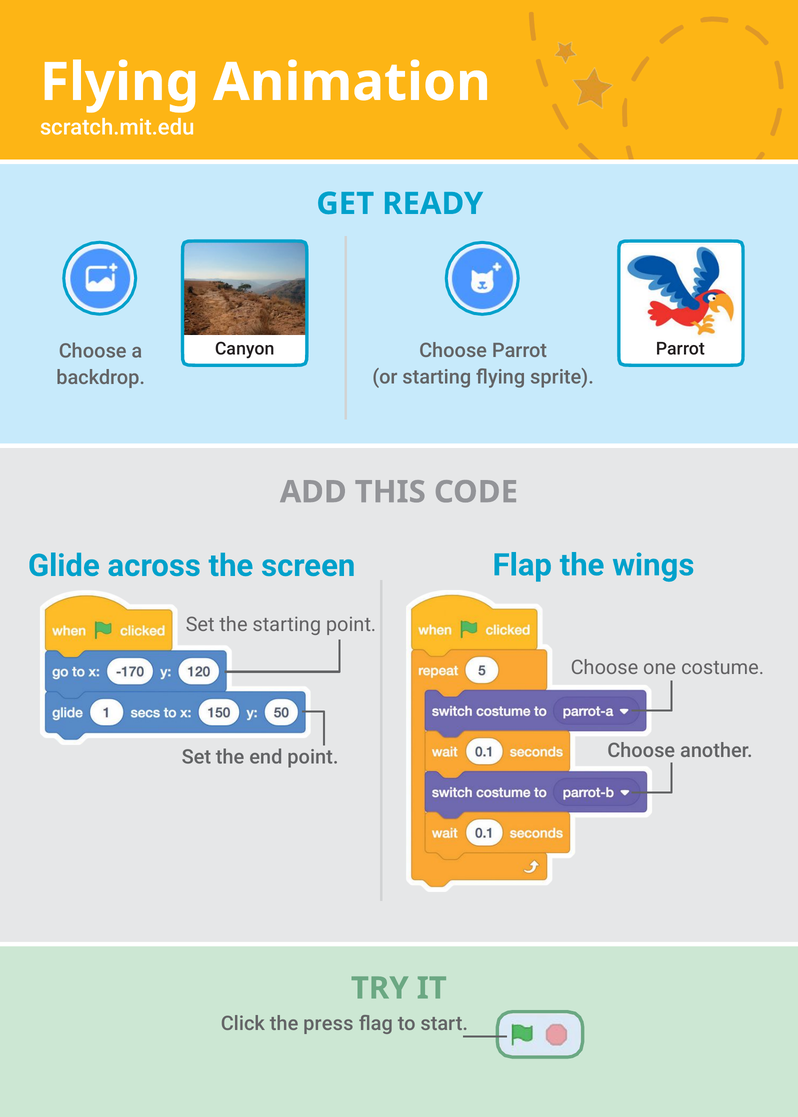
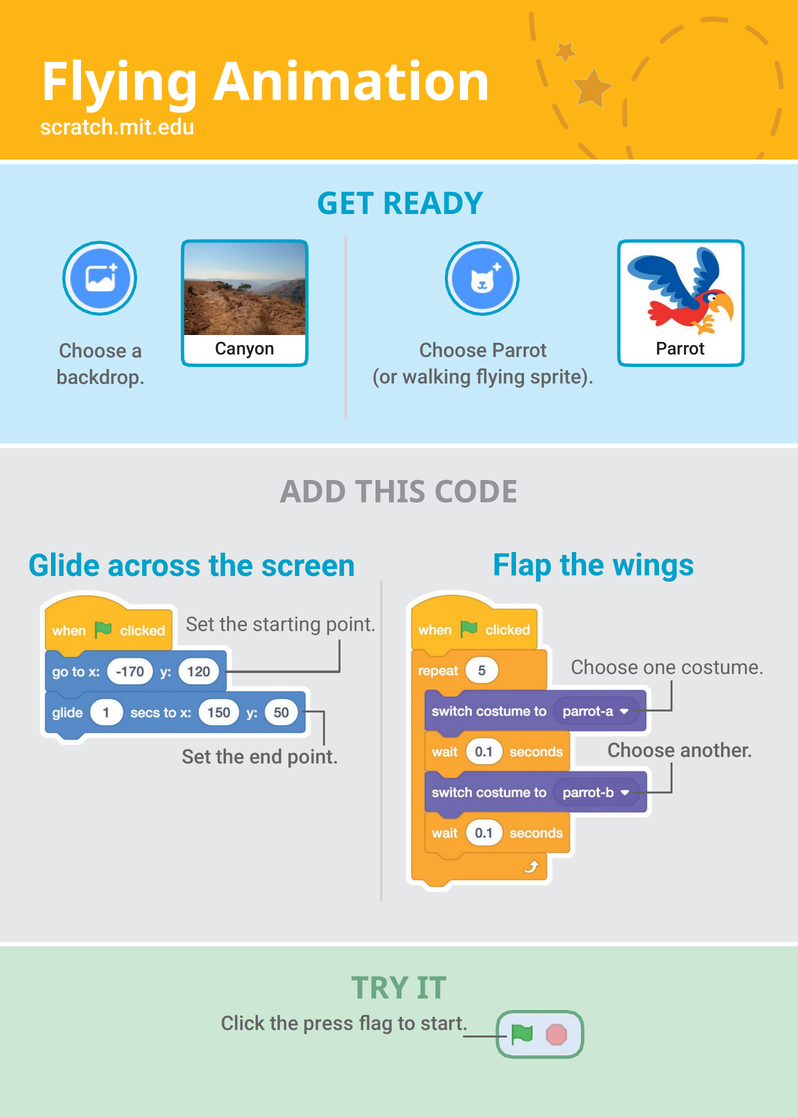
or starting: starting -> walking (437, 377)
